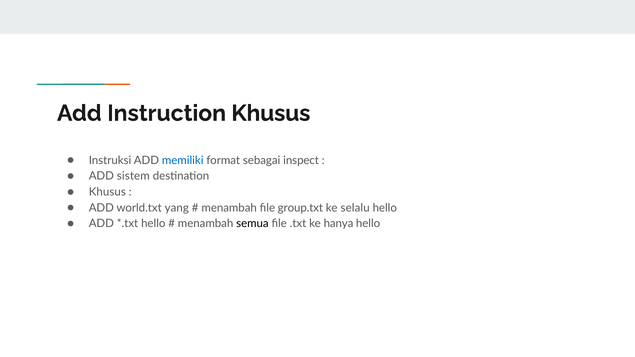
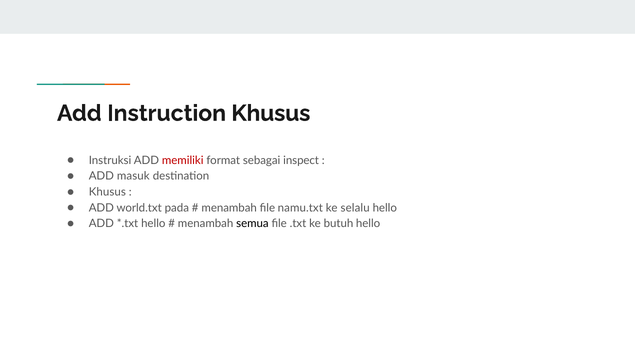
memiliki colour: blue -> red (183, 160)
sistem: sistem -> masuk (133, 176)
yang: yang -> pada (177, 208)
group.txt: group.txt -> namu.txt (300, 208)
hanya: hanya -> butuh (338, 224)
